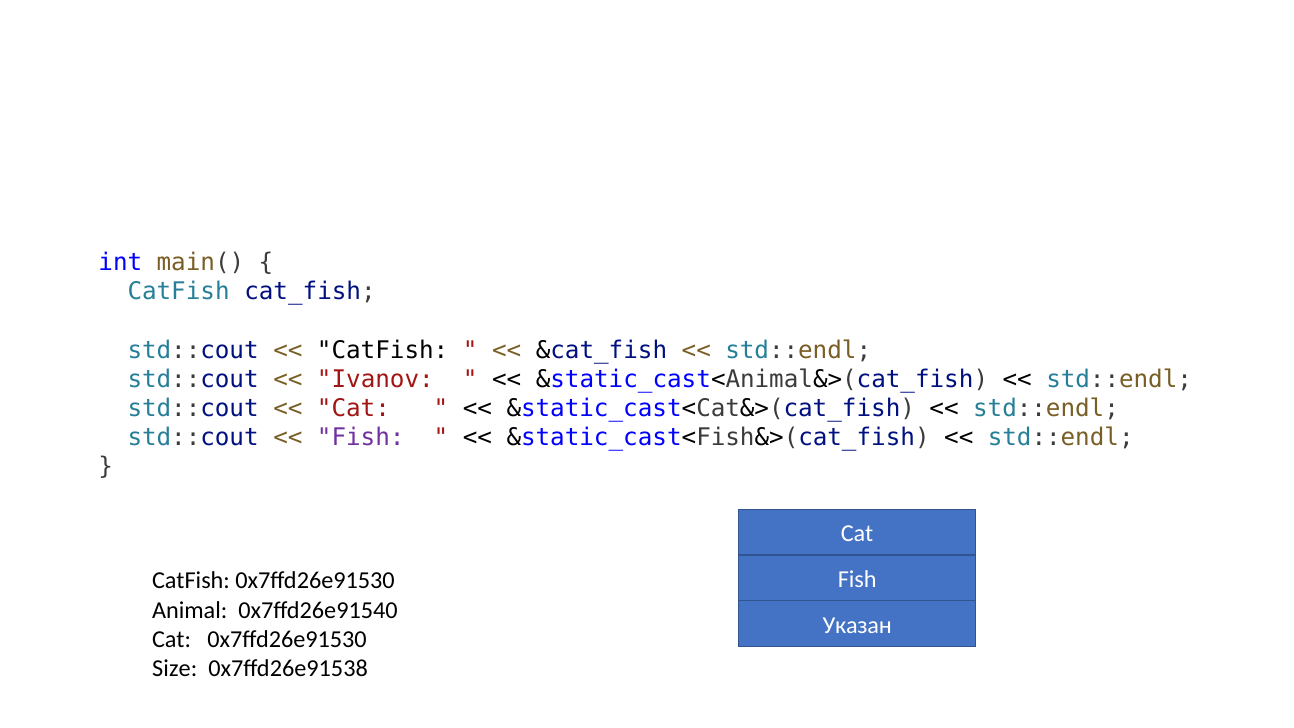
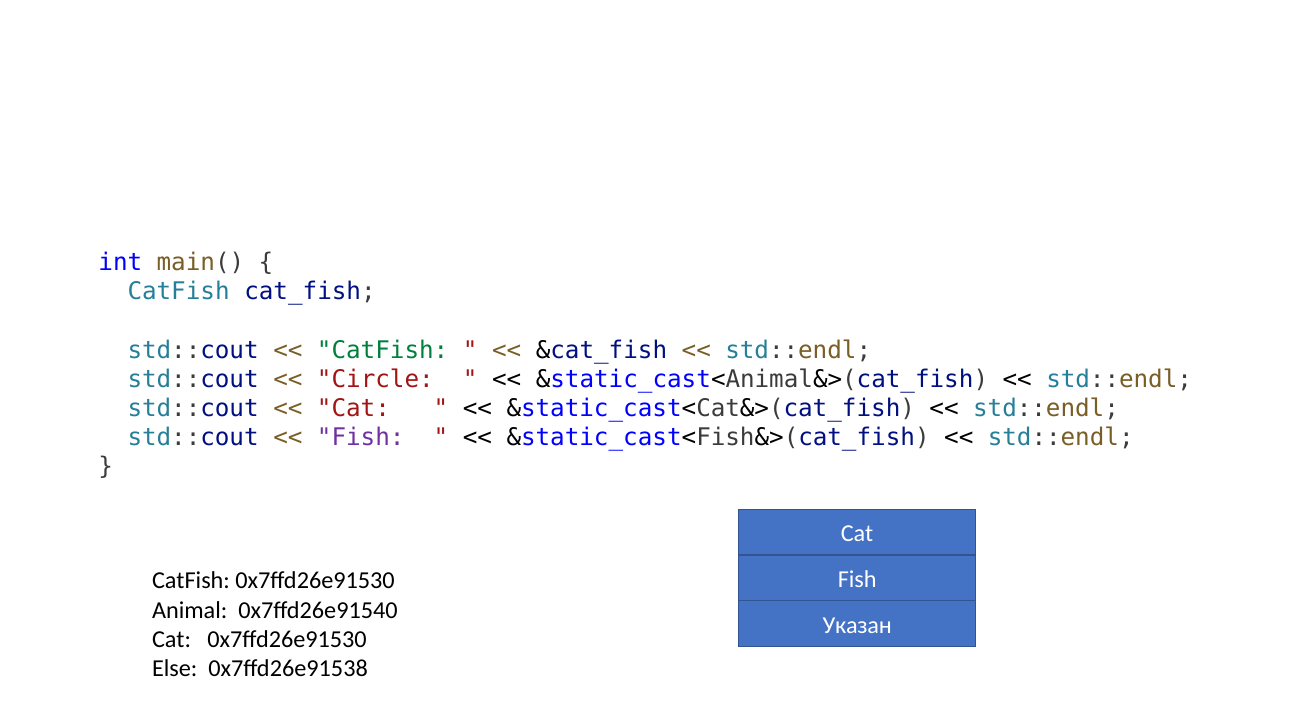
CatFish colour: black -> green (383, 350)
Ivanov: Ivanov -> Circle (375, 379)
Size: Size -> Else (175, 668)
